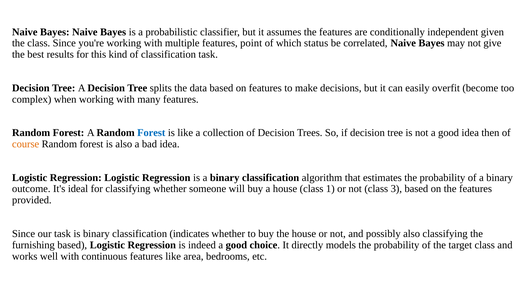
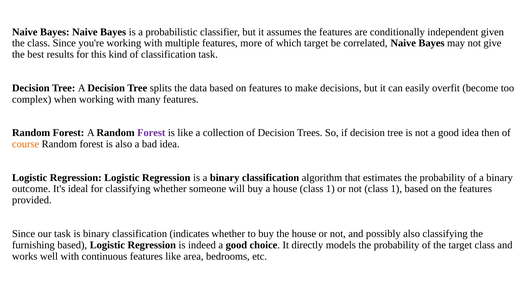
point: point -> more (251, 43)
which status: status -> target (316, 43)
Forest colour: blue -> purple (151, 133)
not class 3: 3 -> 1 (396, 189)
